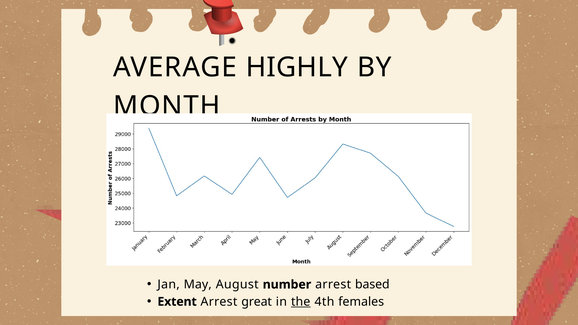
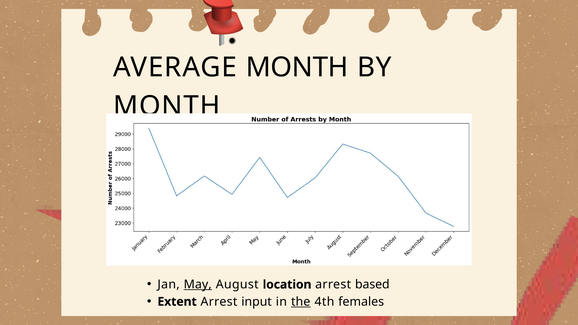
AVERAGE HIGHLY: HIGHLY -> MONTH (297, 67)
May underline: none -> present (198, 285)
number: number -> location (287, 285)
great: great -> input (257, 302)
